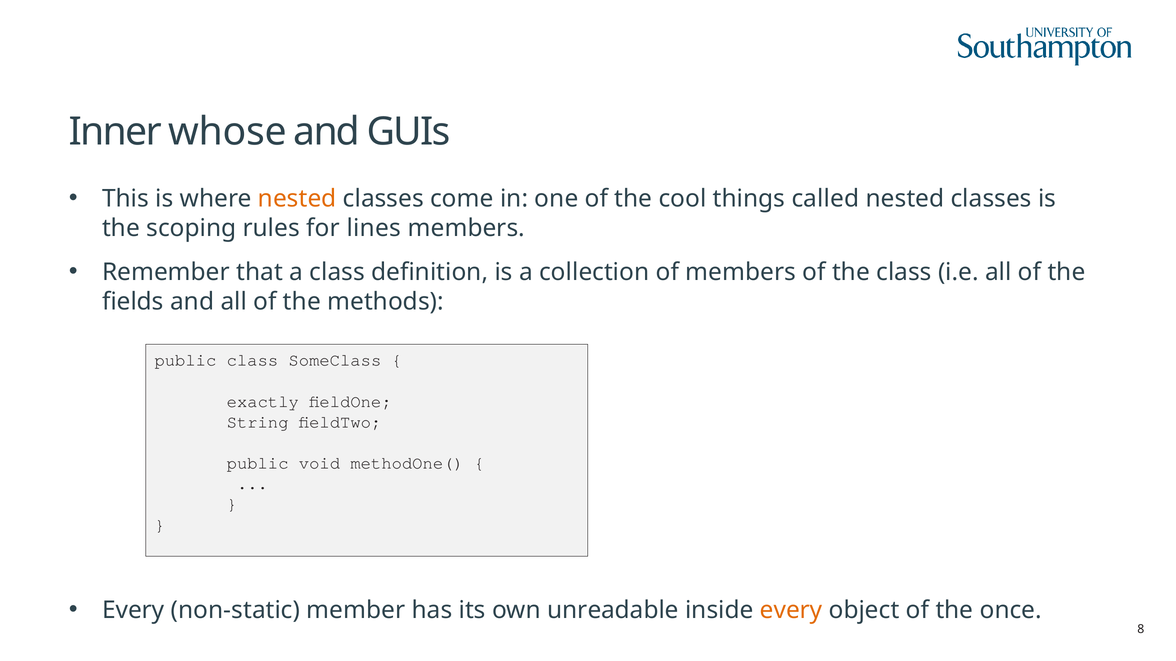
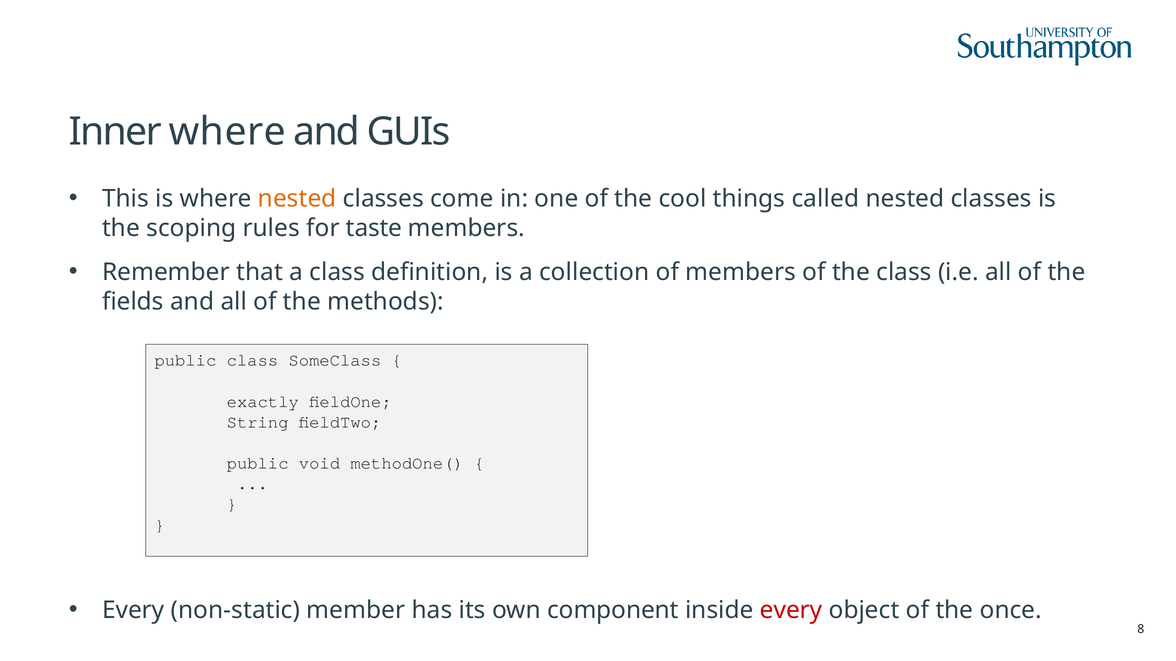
Inner whose: whose -> where (227, 132)
lines: lines -> taste (374, 228)
unreadable: unreadable -> component (613, 610)
every colour: orange -> red (791, 610)
